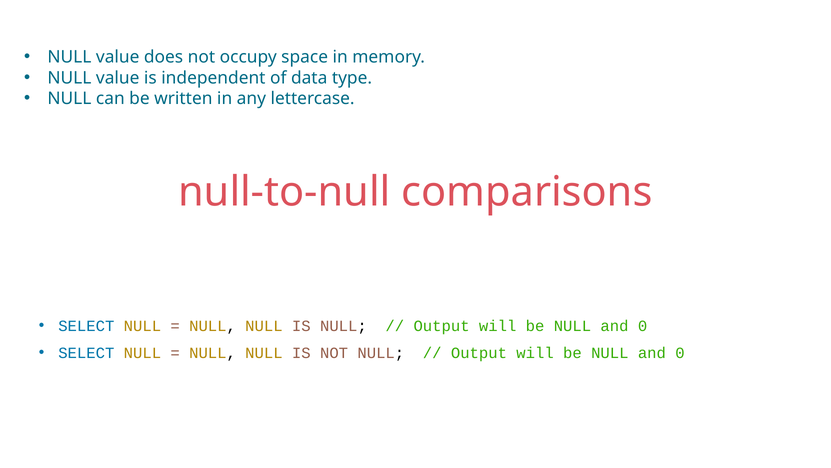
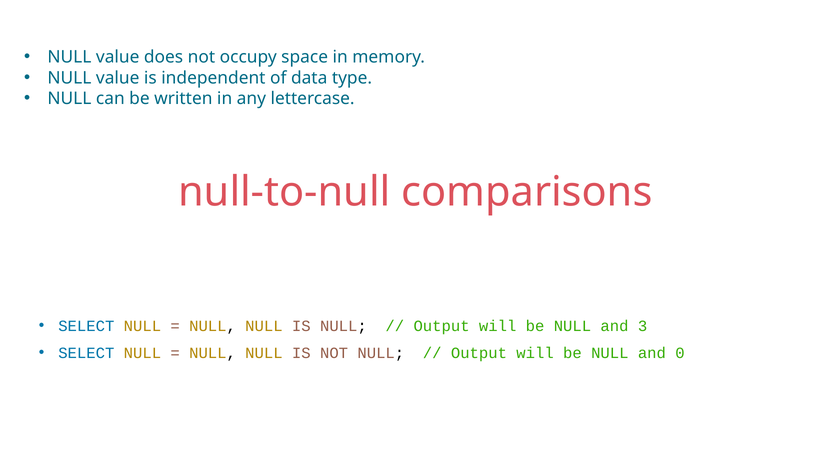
0: 0 -> 3 (643, 326)
